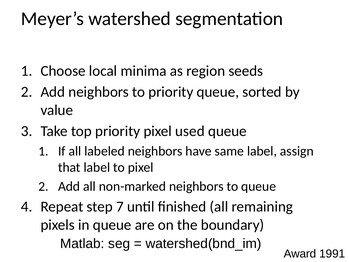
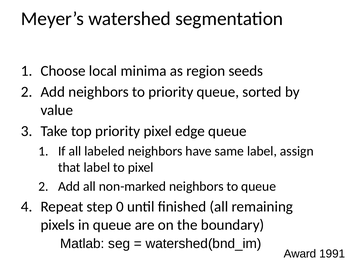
used: used -> edge (190, 131)
7: 7 -> 0 (120, 207)
